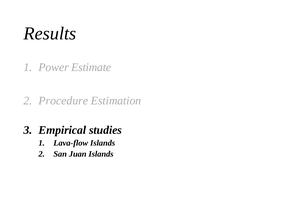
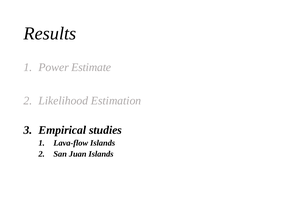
Procedure: Procedure -> Likelihood (63, 101)
